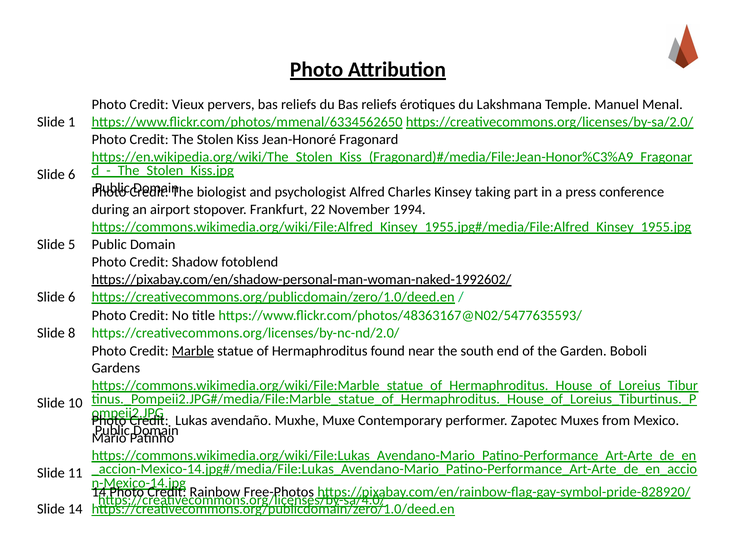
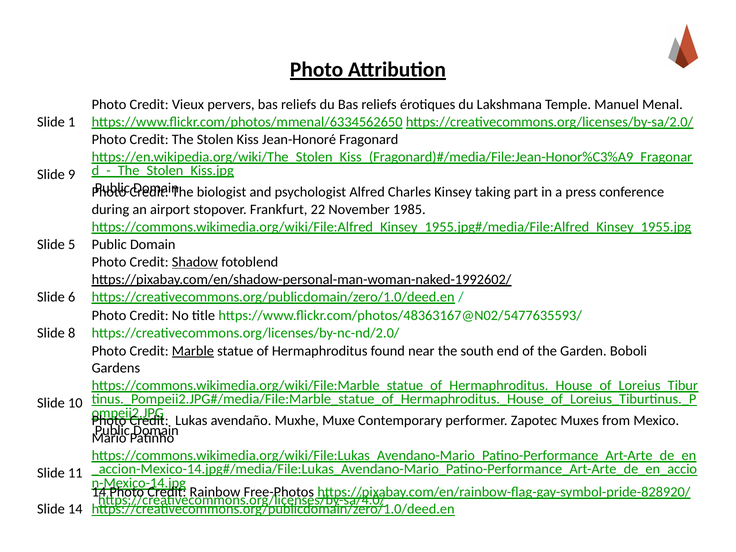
6: 6 -> 9 (72, 174)
1994: 1994 -> 1985 (409, 210)
Shadow underline: none -> present (195, 262)
